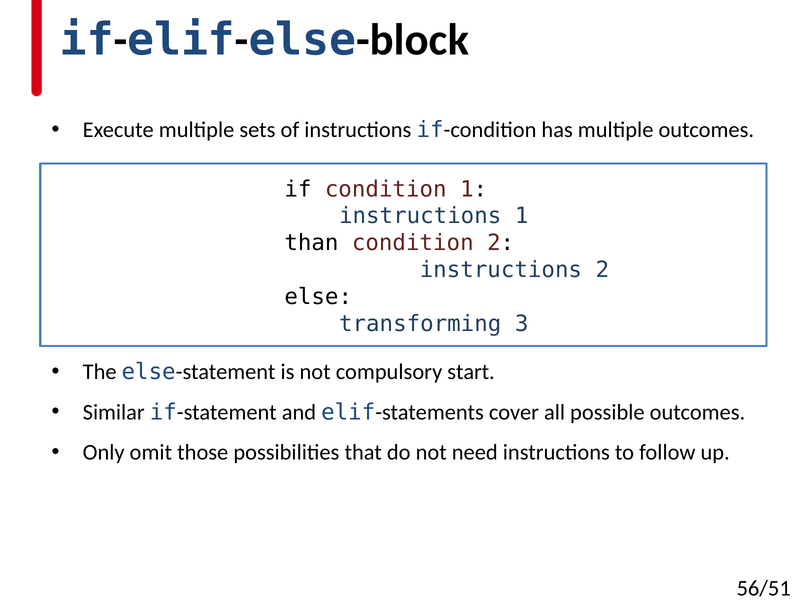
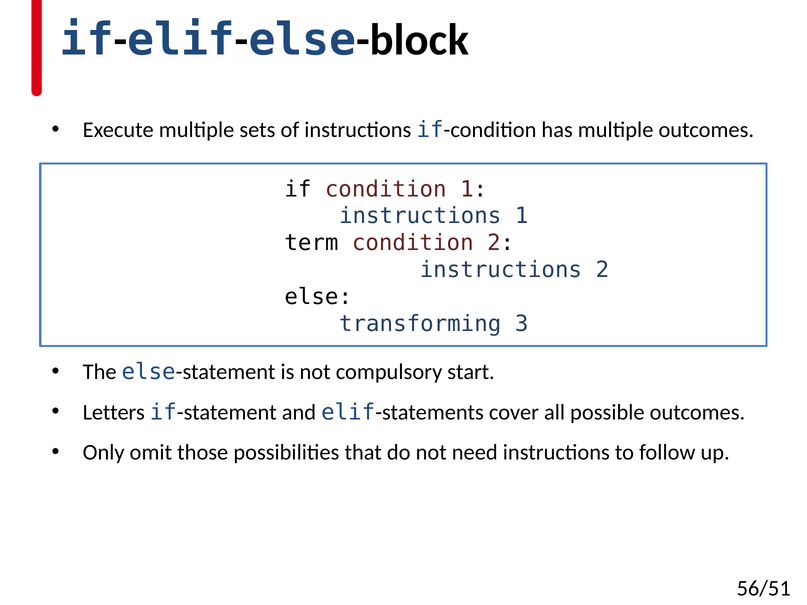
than: than -> term (311, 243)
Similar: Similar -> Letters (114, 412)
